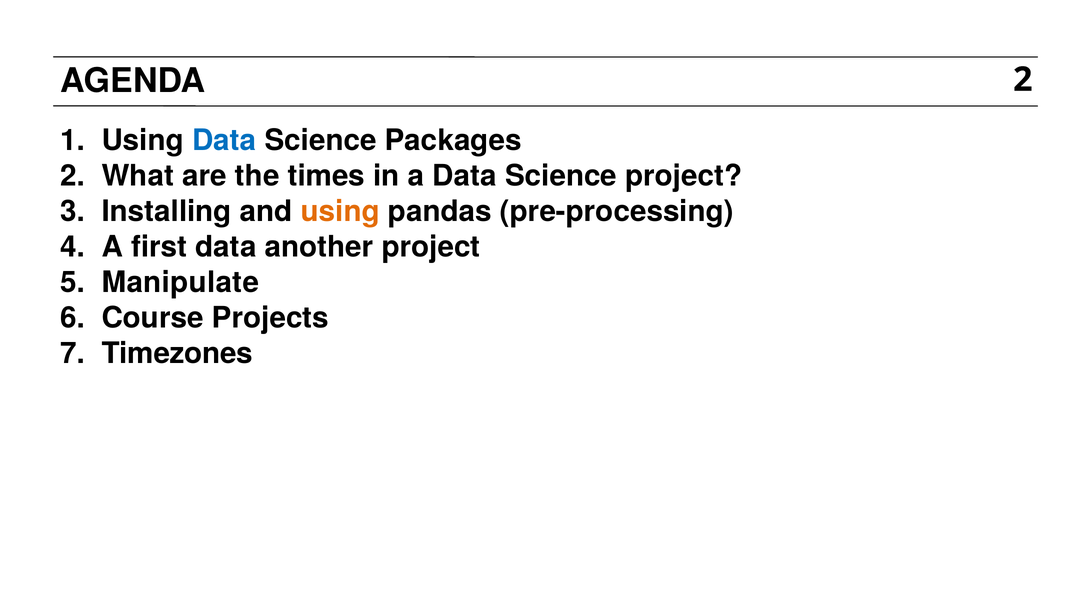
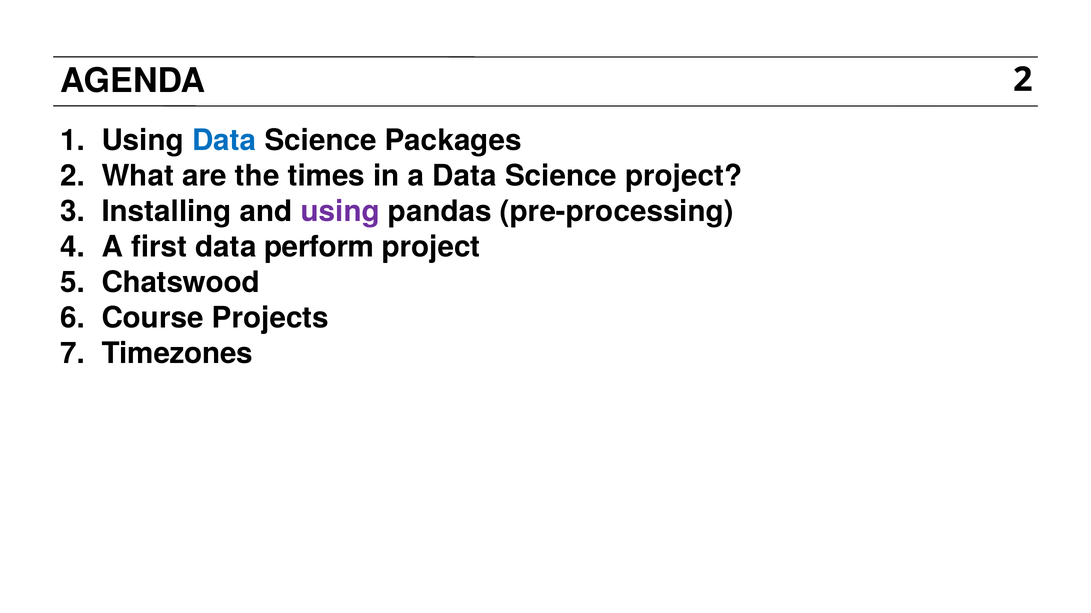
using colour: orange -> purple (340, 211)
another: another -> perform (319, 247)
Manipulate: Manipulate -> Chatswood (181, 282)
